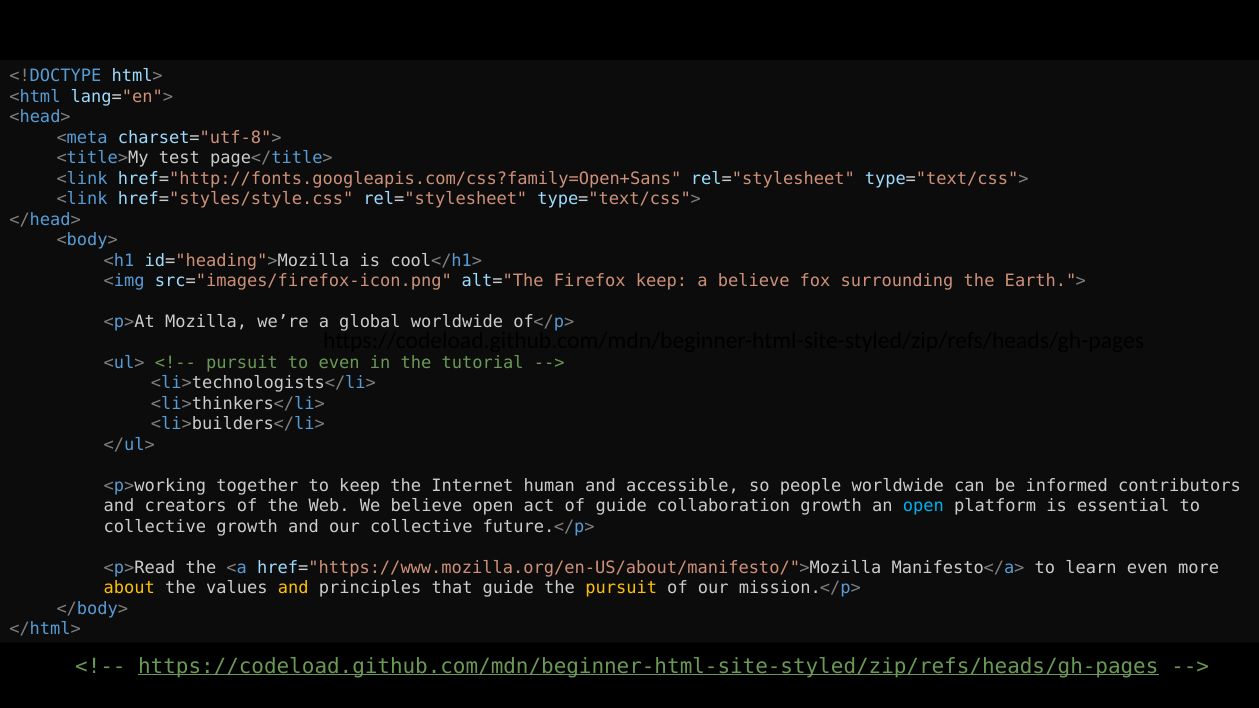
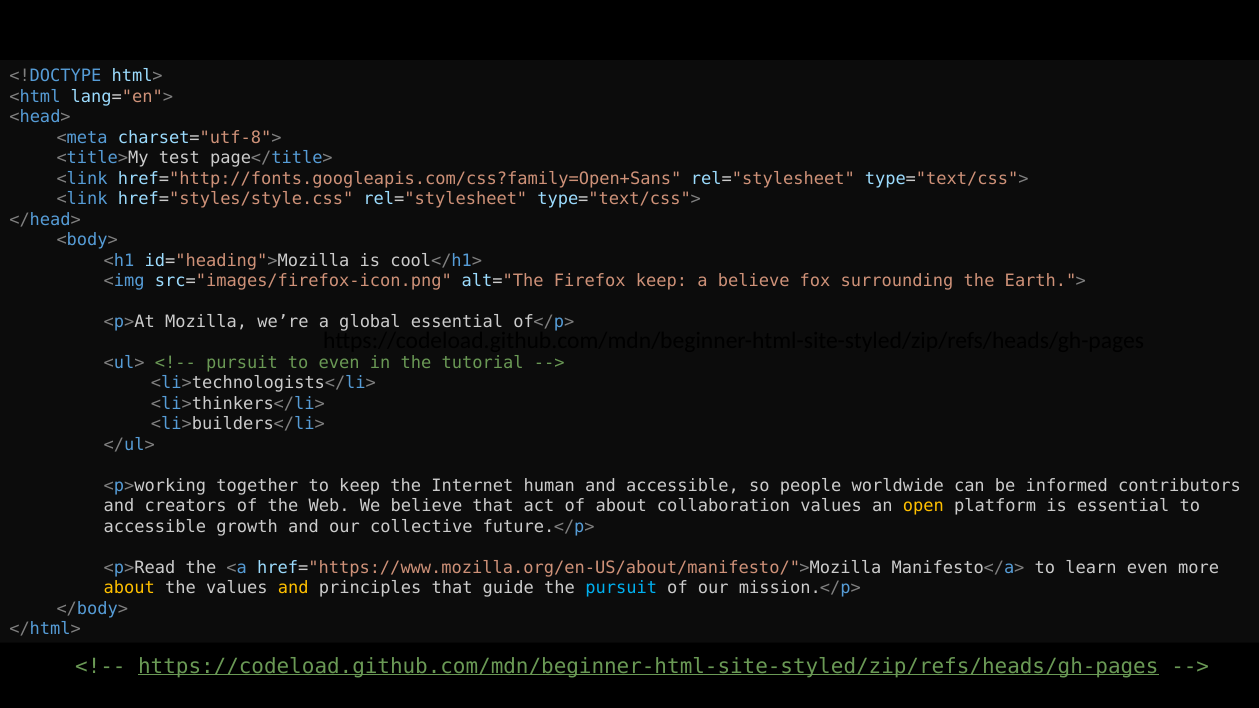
global worldwide: worldwide -> essential (457, 322)
believe open: open -> that (493, 506)
of guide: guide -> about (621, 506)
collaboration growth: growth -> values (831, 506)
open colour: light blue -> yellow (923, 506)
collective: collective -> accessible (155, 527)
pursuit colour: yellow -> light blue (621, 588)
